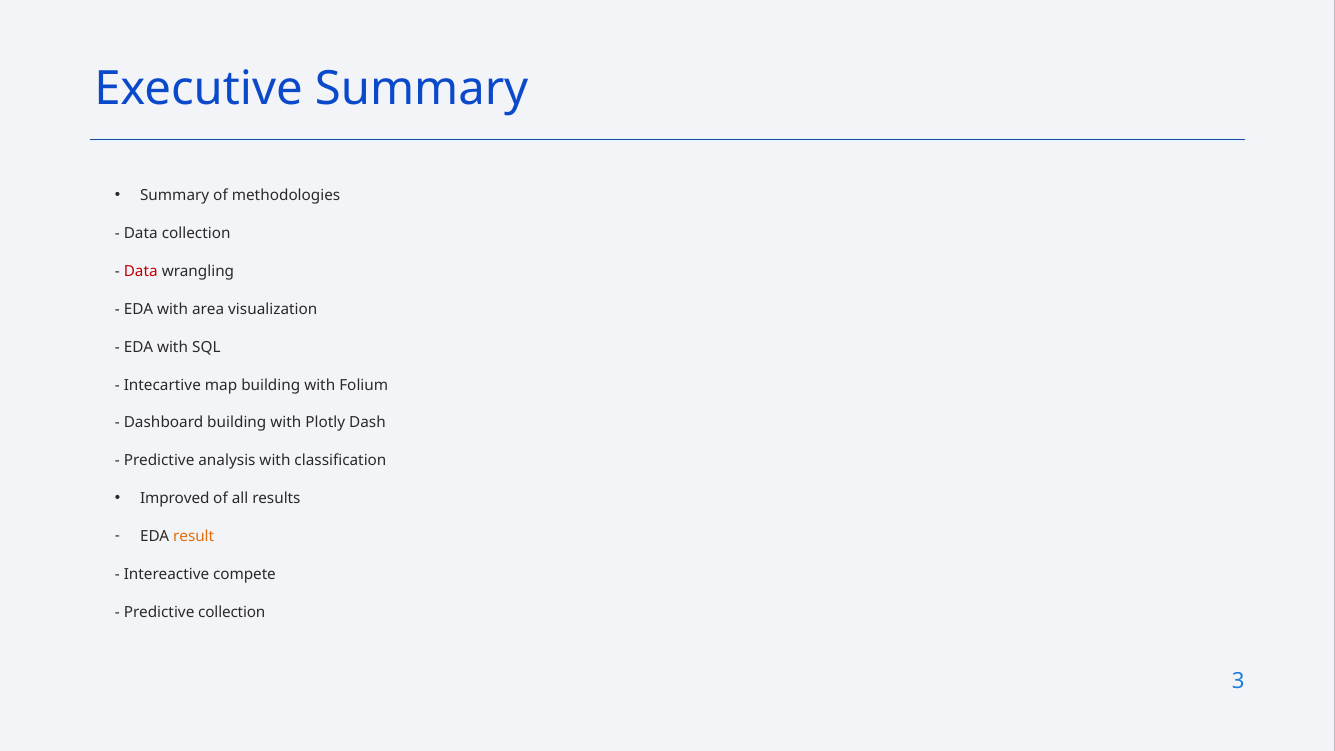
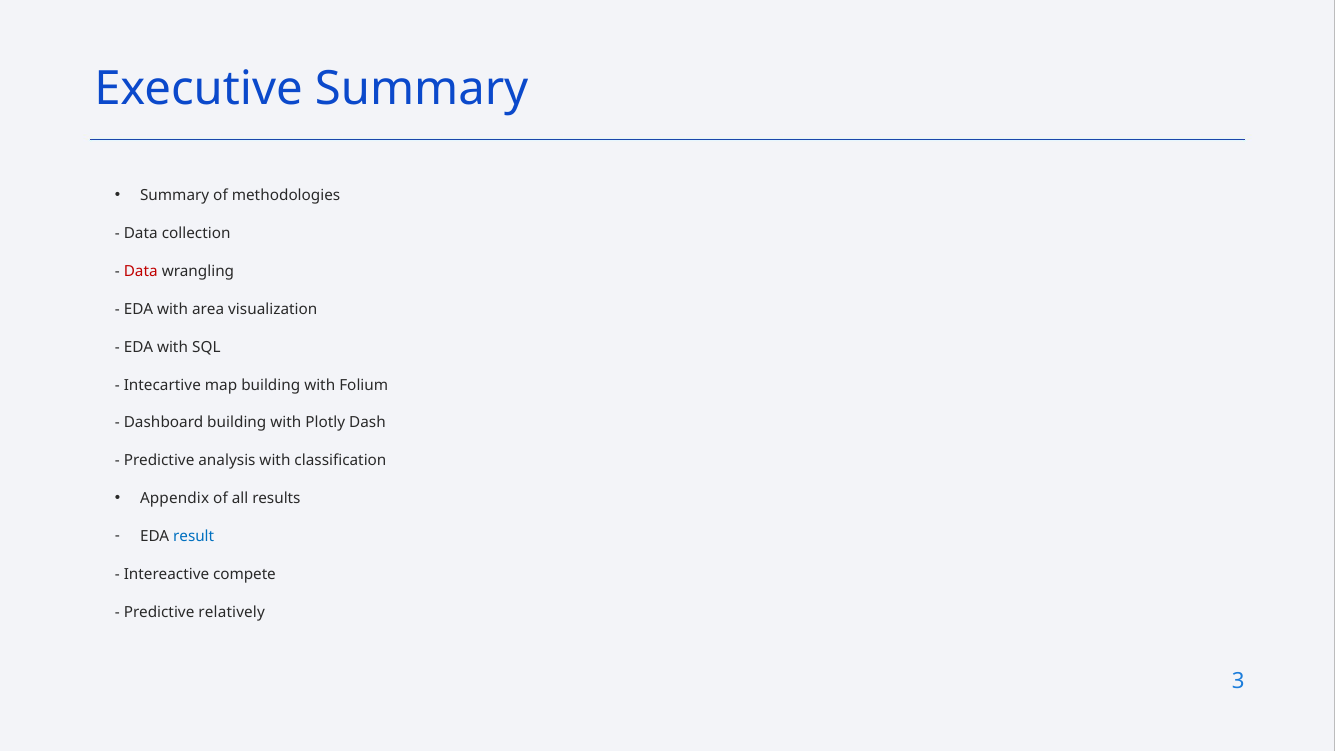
Improved: Improved -> Appendix (175, 499)
result colour: orange -> blue (194, 536)
Predictive collection: collection -> relatively (232, 612)
